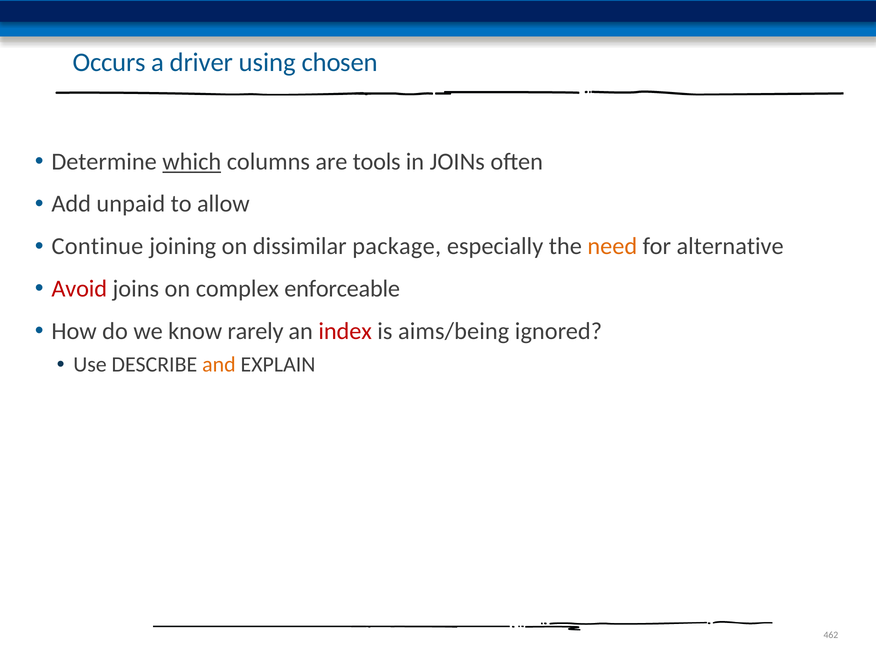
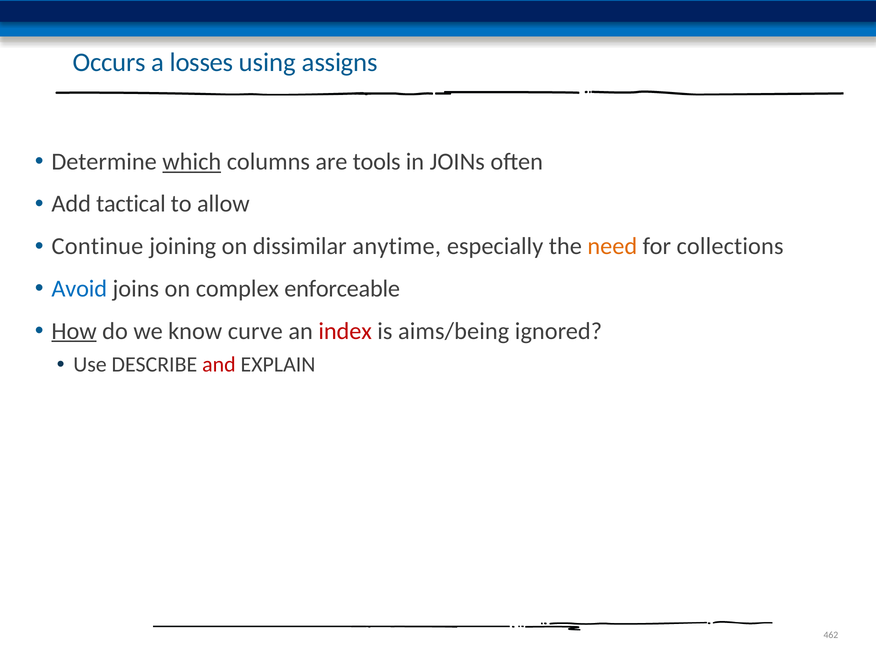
driver: driver -> losses (201, 63)
chosen: chosen -> assigns (340, 63)
unpaid: unpaid -> tactical (131, 204)
package: package -> anytime (397, 246)
alternative: alternative -> collections (730, 246)
Avoid colour: red -> blue (79, 289)
How underline: none -> present (74, 331)
rarely: rarely -> curve (255, 331)
and colour: orange -> red (219, 365)
